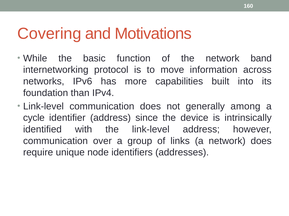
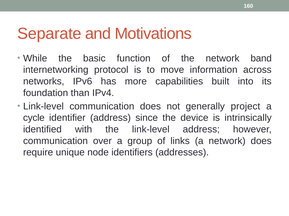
Covering: Covering -> Separate (49, 34)
among: among -> project (245, 107)
